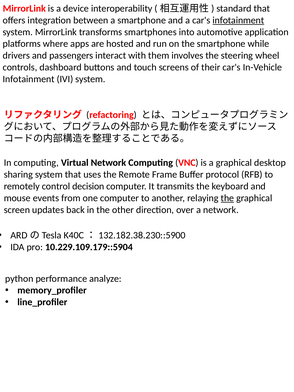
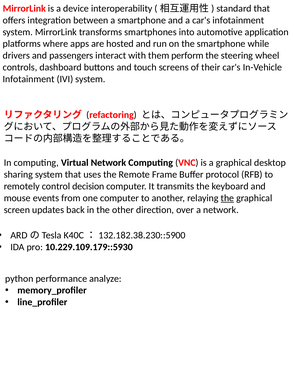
infotainment underline: present -> none (238, 20)
involves: involves -> perform (187, 56)
10.229.109.179::5904: 10.229.109.179::5904 -> 10.229.109.179::5930 (89, 247)
